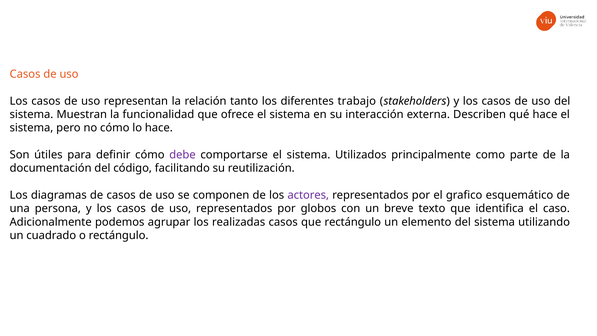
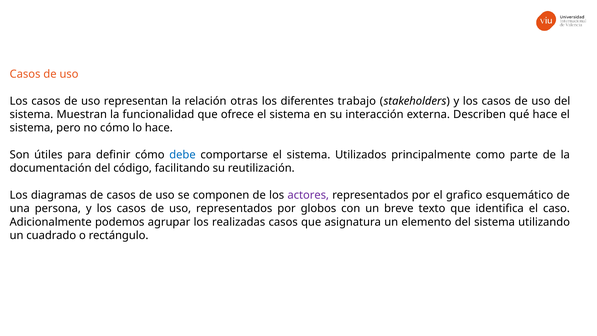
tanto: tanto -> otras (244, 101)
debe colour: purple -> blue (182, 155)
que rectángulo: rectángulo -> asignatura (353, 222)
